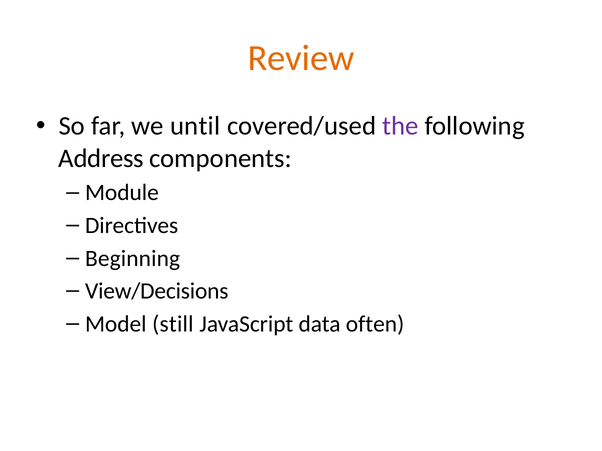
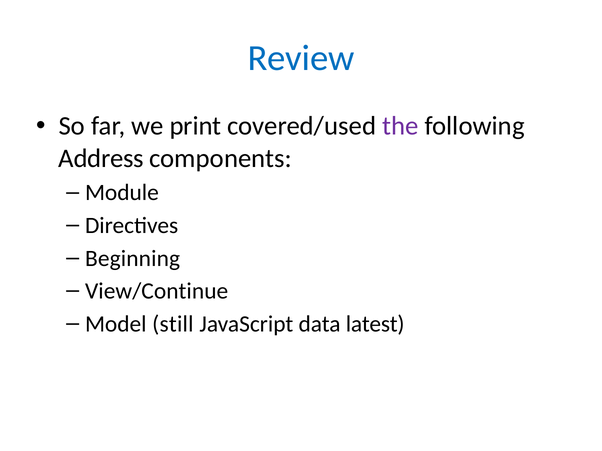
Review colour: orange -> blue (301, 58)
until: until -> print (195, 126)
View/Decisions: View/Decisions -> View/Continue (157, 291)
often: often -> latest (375, 324)
